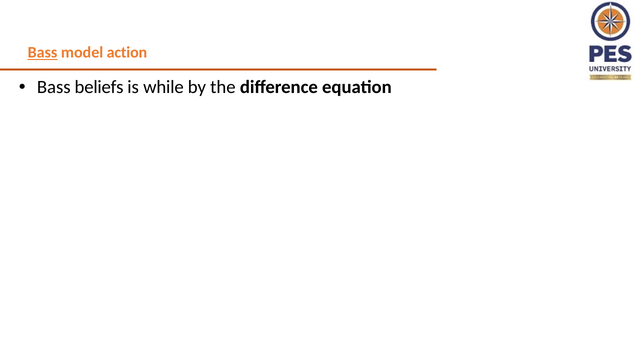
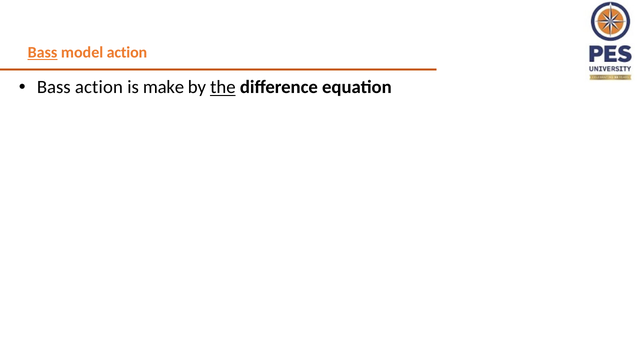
Bass beliefs: beliefs -> action (99, 87)
while: while -> make (163, 87)
the underline: none -> present (223, 87)
